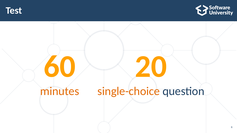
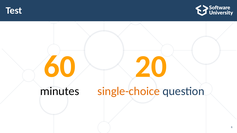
minutes colour: orange -> black (60, 91)
